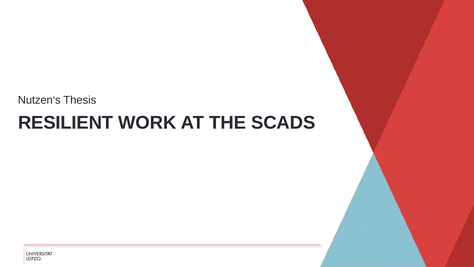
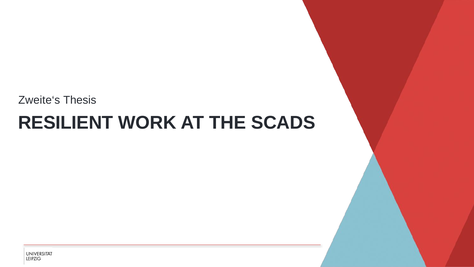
Nutzen‘s: Nutzen‘s -> Zweite‘s (39, 100)
